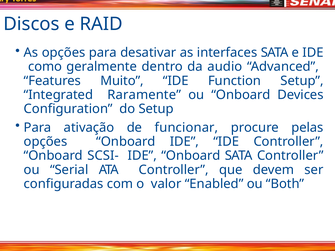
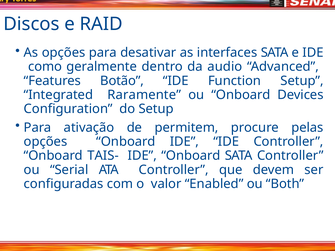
Muito: Muito -> Botão (122, 81)
funcionar: funcionar -> permitem (187, 128)
SCSI-: SCSI- -> TAIS- (103, 156)
